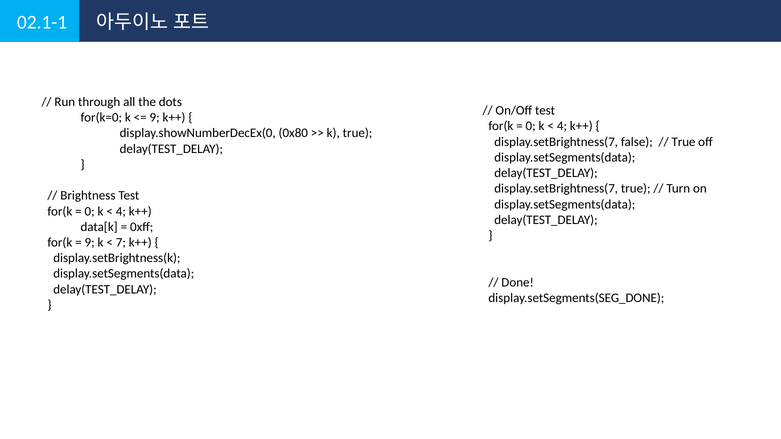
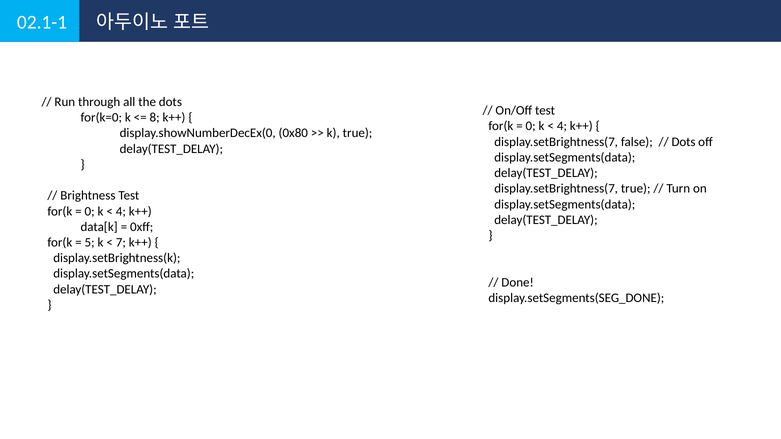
9: 9 -> 8 (155, 118)
True: True -> Dots (684, 142)
9: 9 -> 5 (90, 243)
